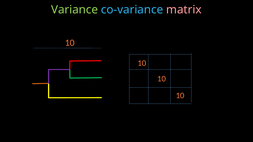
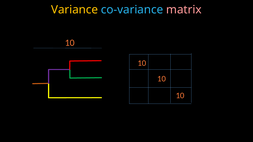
Variance colour: light green -> yellow (75, 10)
